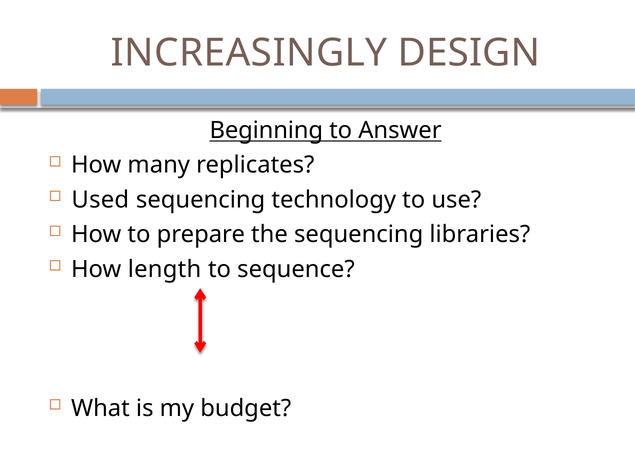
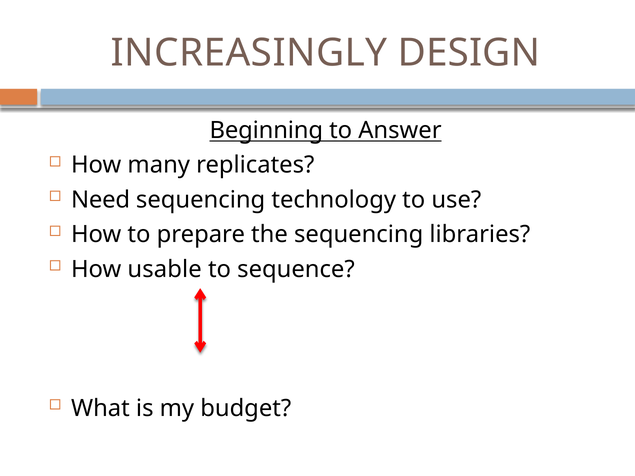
Used: Used -> Need (101, 200)
length: length -> usable (165, 269)
